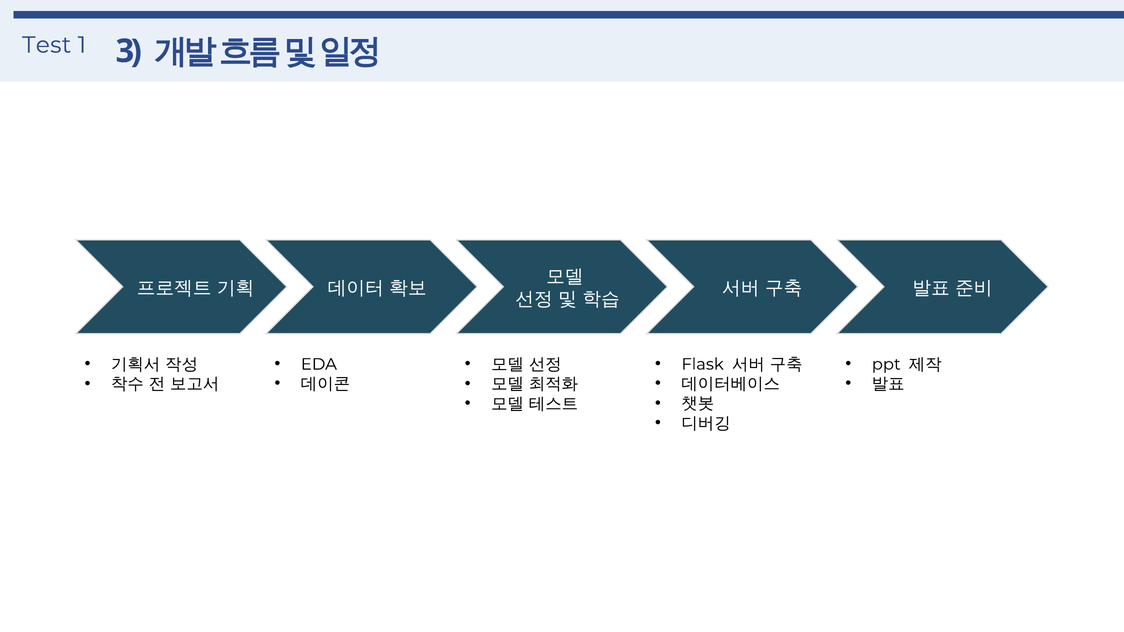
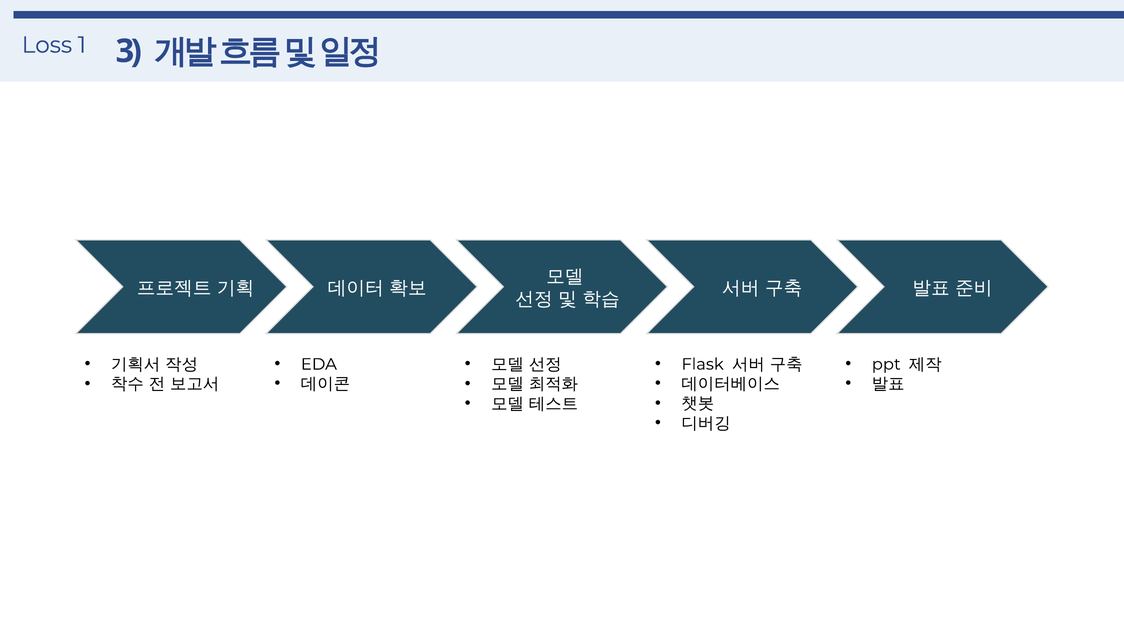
Test: Test -> Loss (47, 45)
